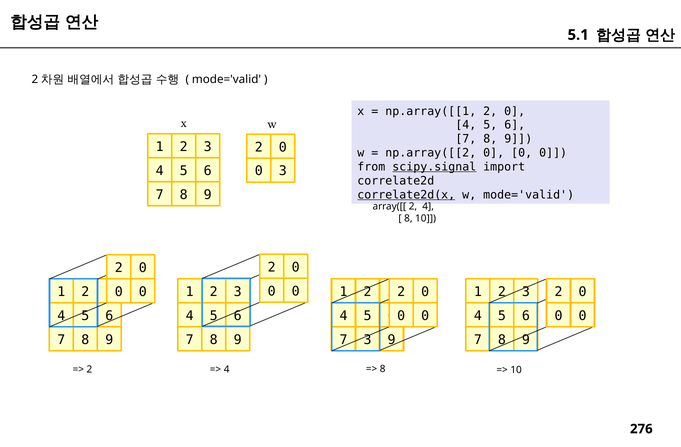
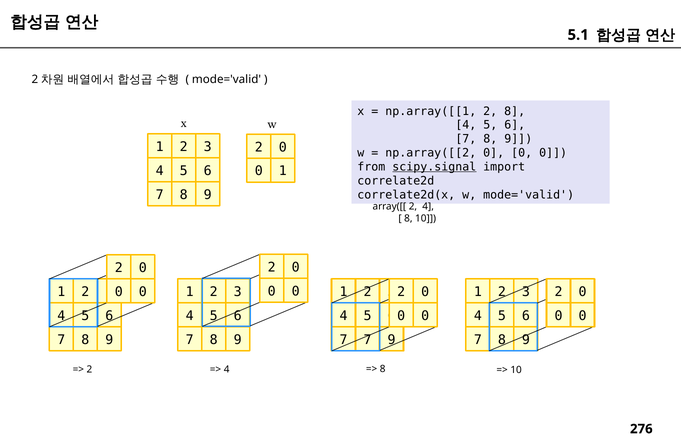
np.array([[1 2 0: 0 -> 8 (515, 111)
3: 3 -> 1 (283, 171)
correlate2d(x underline: present -> none (406, 195)
7 3: 3 -> 7 (368, 340)
